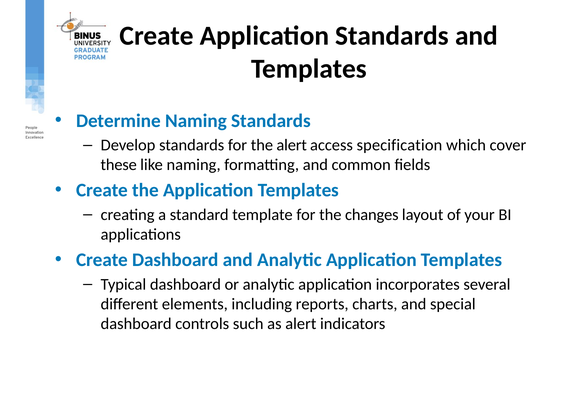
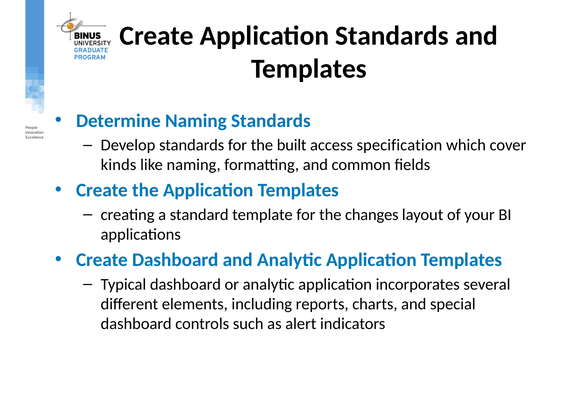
the alert: alert -> built (292, 145)
these: these -> kinds (119, 165)
